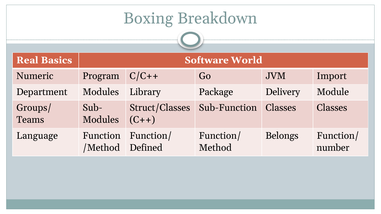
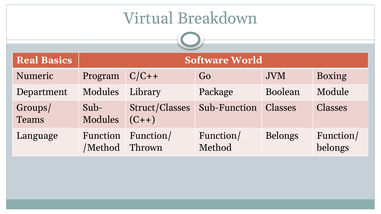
Boxing: Boxing -> Virtual (148, 18)
Import: Import -> Boxing (332, 76)
Delivery: Delivery -> Boolean (283, 92)
Defined: Defined -> Thrown (146, 148)
number: number -> belongs (333, 148)
